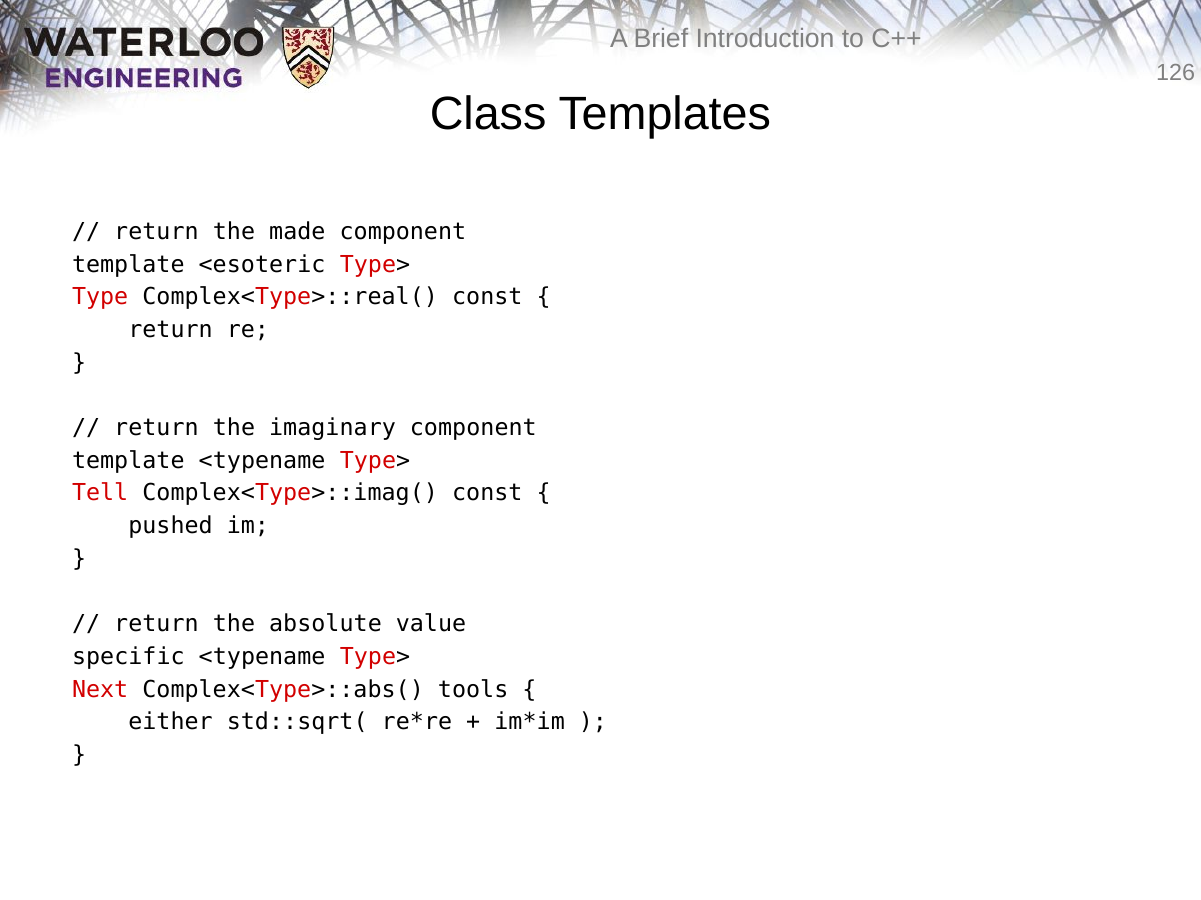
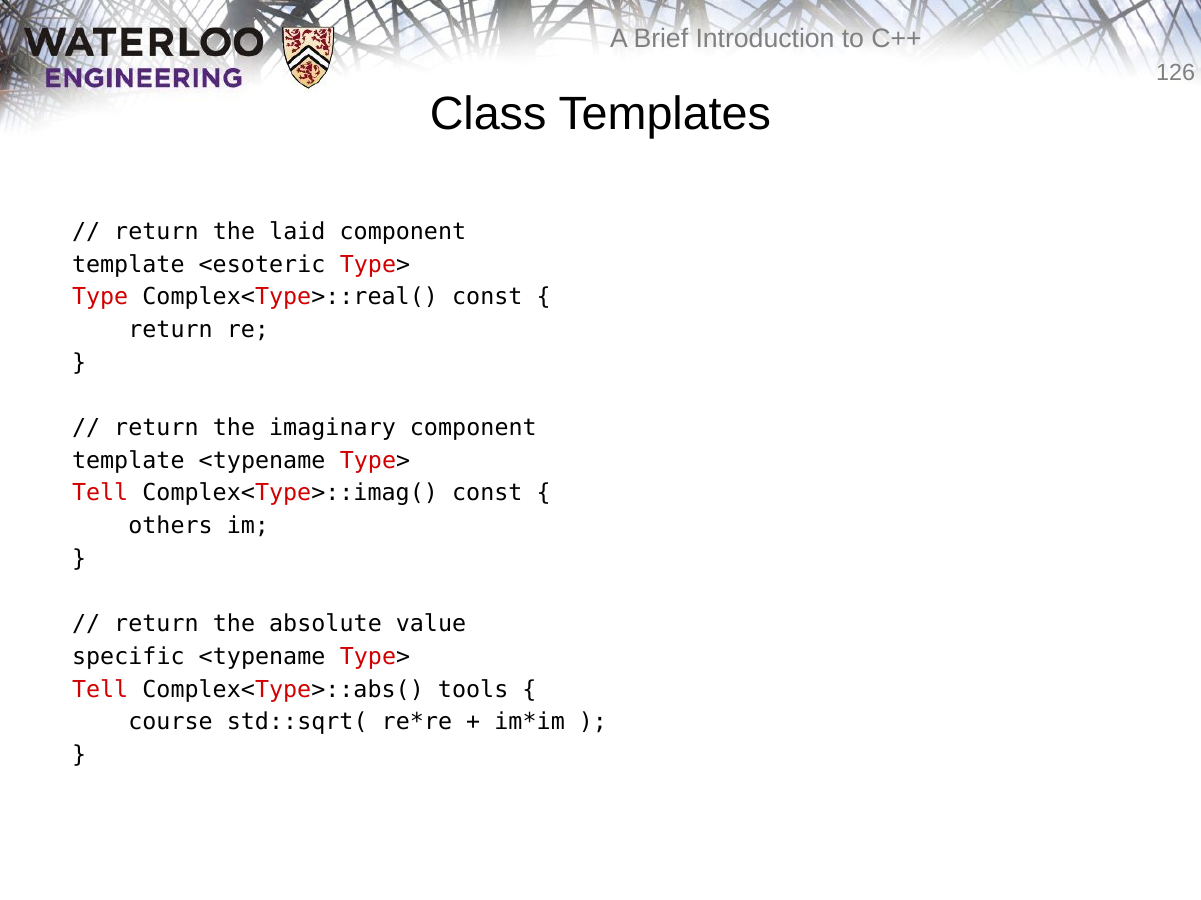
made: made -> laid (297, 232)
pushed: pushed -> others (171, 526)
Next: Next -> Tell (100, 690)
either: either -> course (171, 723)
